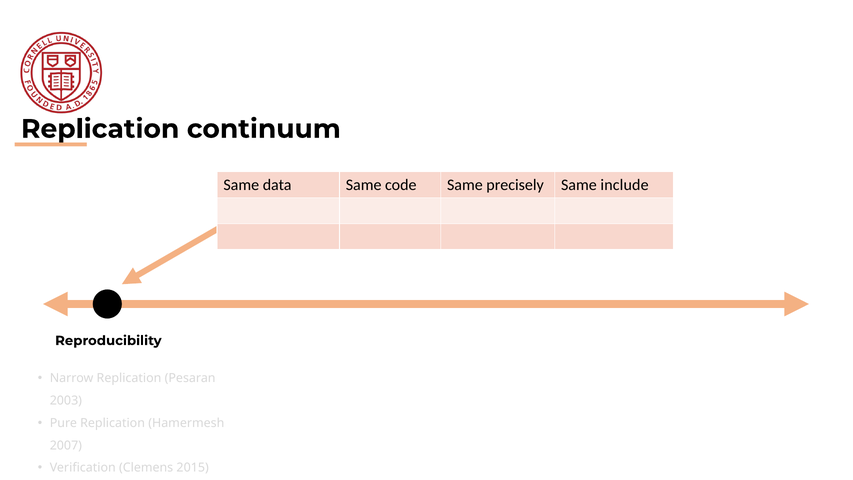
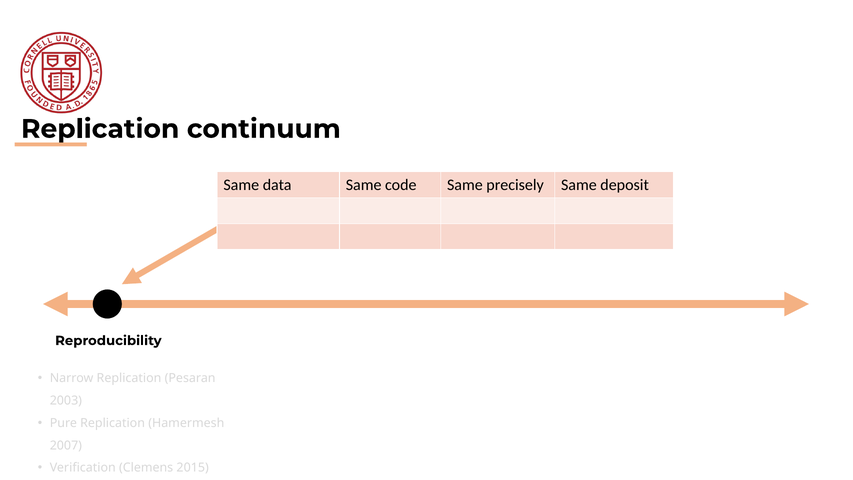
include: include -> deposit (625, 185)
